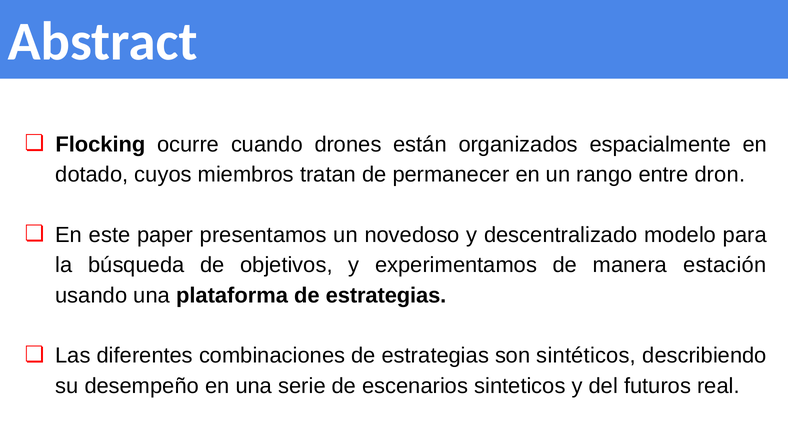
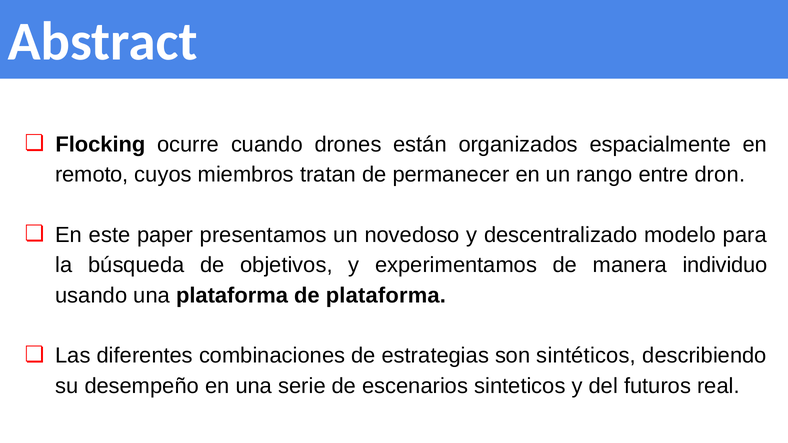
dotado: dotado -> remoto (92, 175)
estación: estación -> individuo (725, 265)
plataforma de estrategias: estrategias -> plataforma (386, 296)
